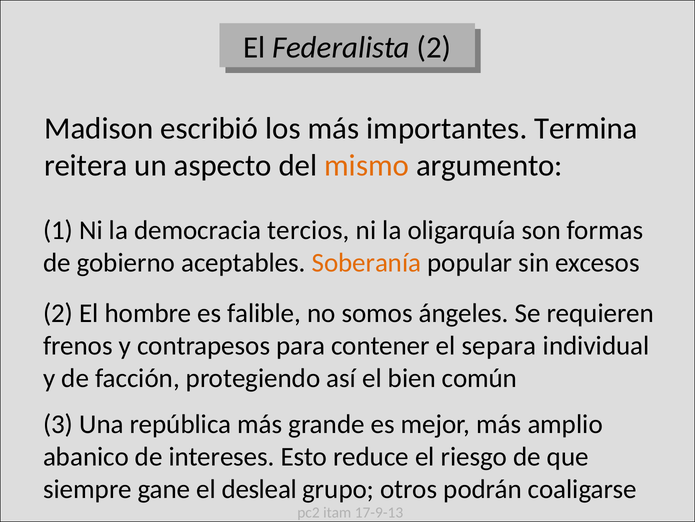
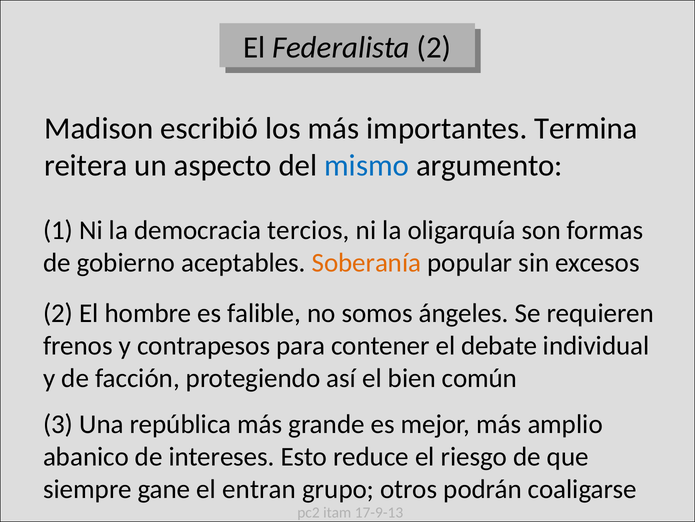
mismo colour: orange -> blue (367, 165)
separa: separa -> debate (499, 345)
desleal: desleal -> entran (259, 489)
